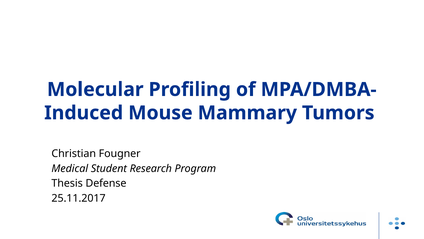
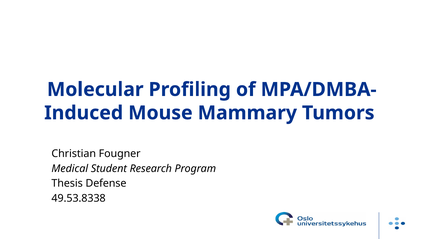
25.11.2017: 25.11.2017 -> 49.53.8338 (79, 198)
